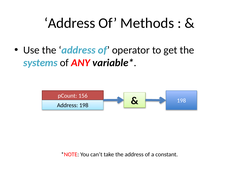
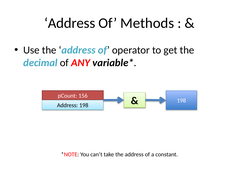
systems: systems -> decimal (40, 63)
